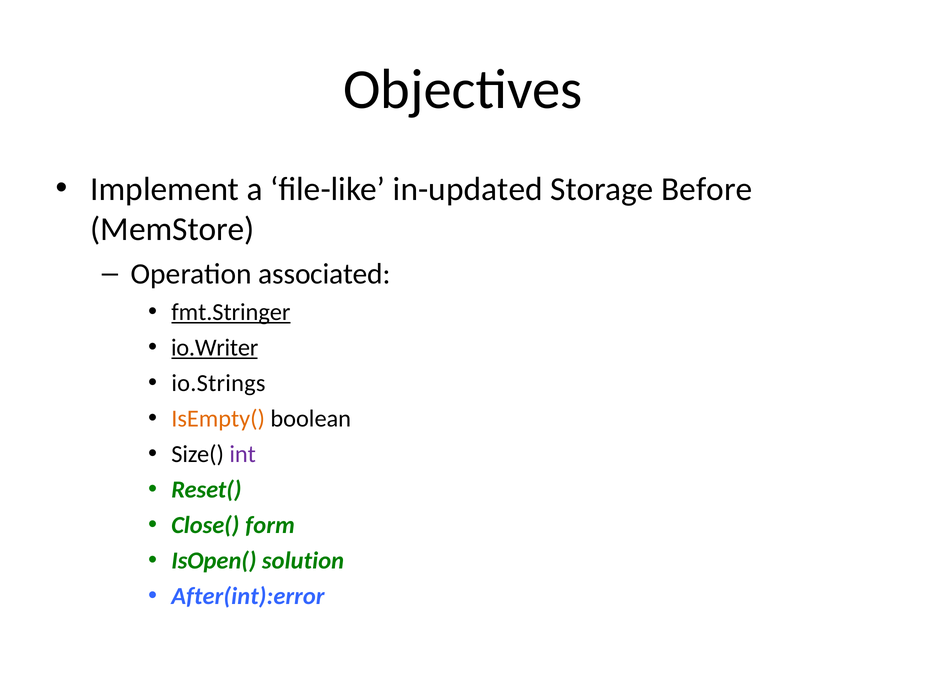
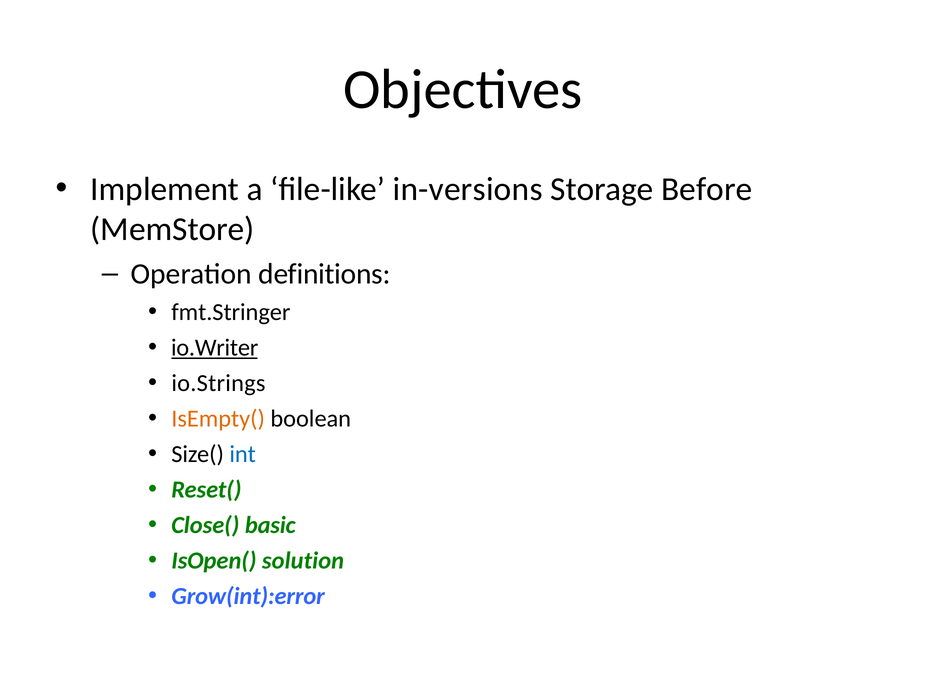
in-updated: in-updated -> in-versions (468, 189)
associated: associated -> definitions (324, 274)
fmt.Stringer underline: present -> none (231, 312)
int colour: purple -> blue (243, 454)
form: form -> basic (270, 525)
After(int):error: After(int):error -> Grow(int):error (248, 596)
